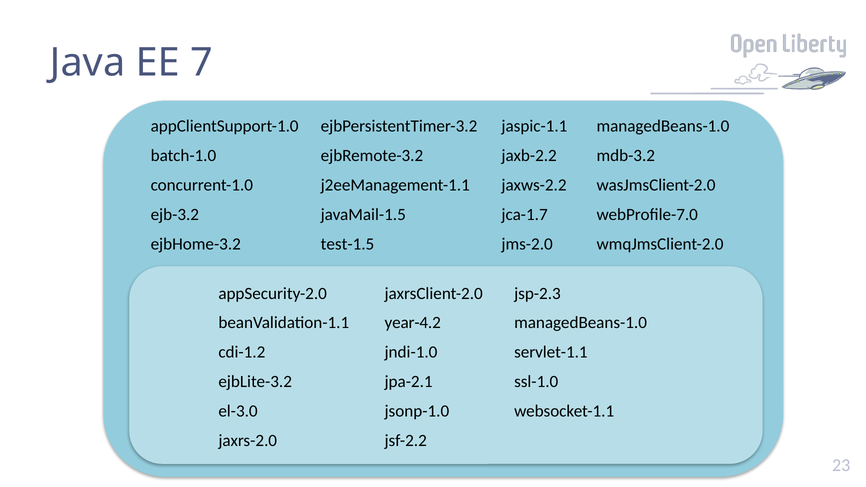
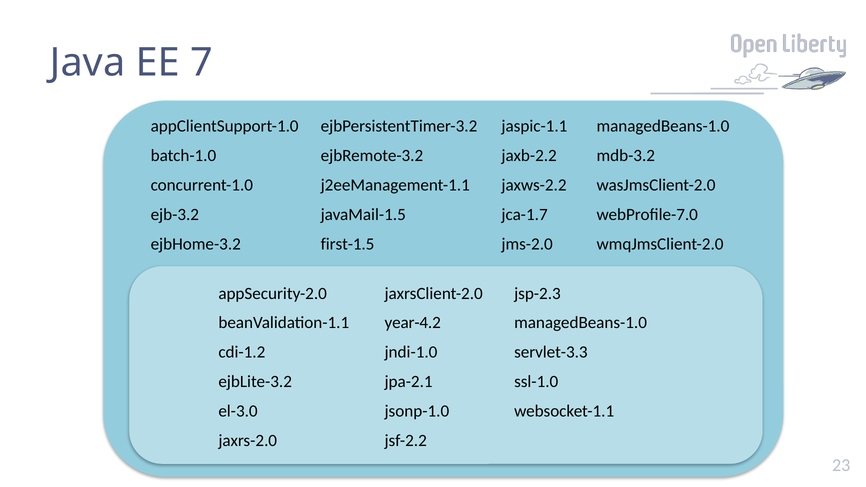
test-1.5: test-1.5 -> first-1.5 (348, 244)
servlet-1.1: servlet-1.1 -> servlet-3.3 (551, 352)
